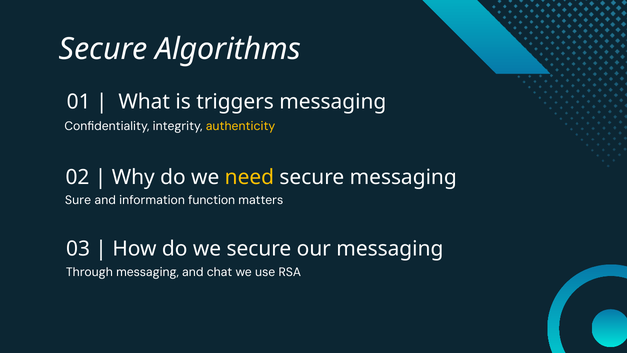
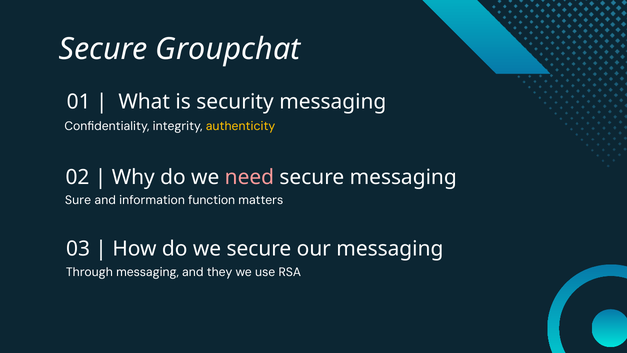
Algorithms: Algorithms -> Groupchat (228, 49)
triggers: triggers -> security (235, 102)
need colour: yellow -> pink (249, 177)
chat: chat -> they (220, 272)
